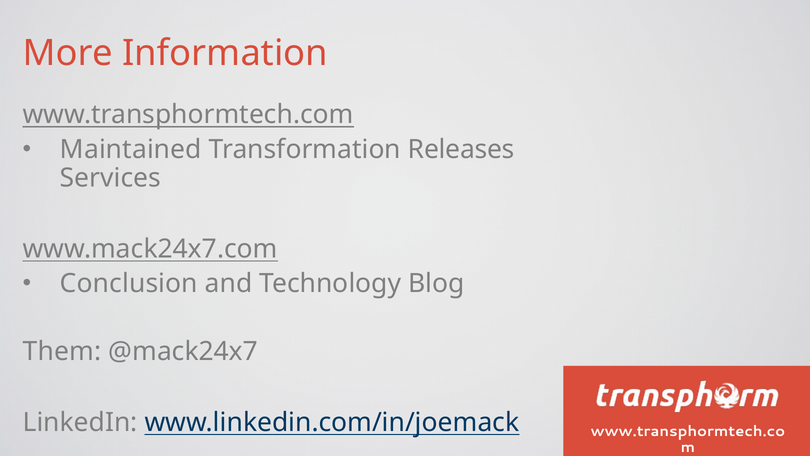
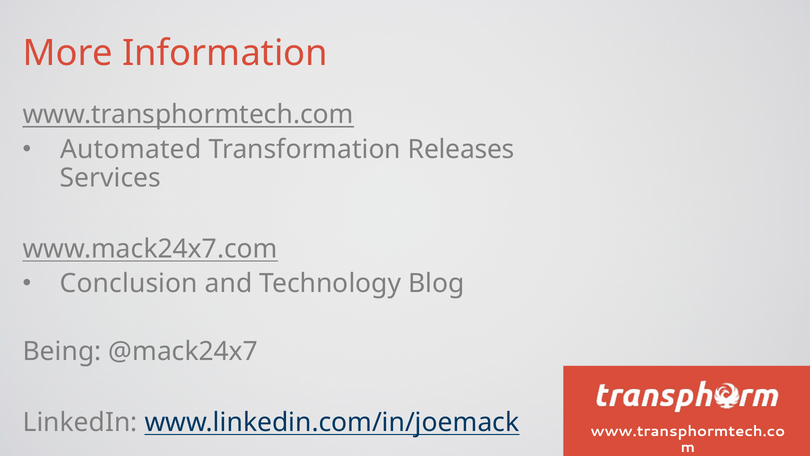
Maintained: Maintained -> Automated (131, 149)
Them: Them -> Being (62, 351)
